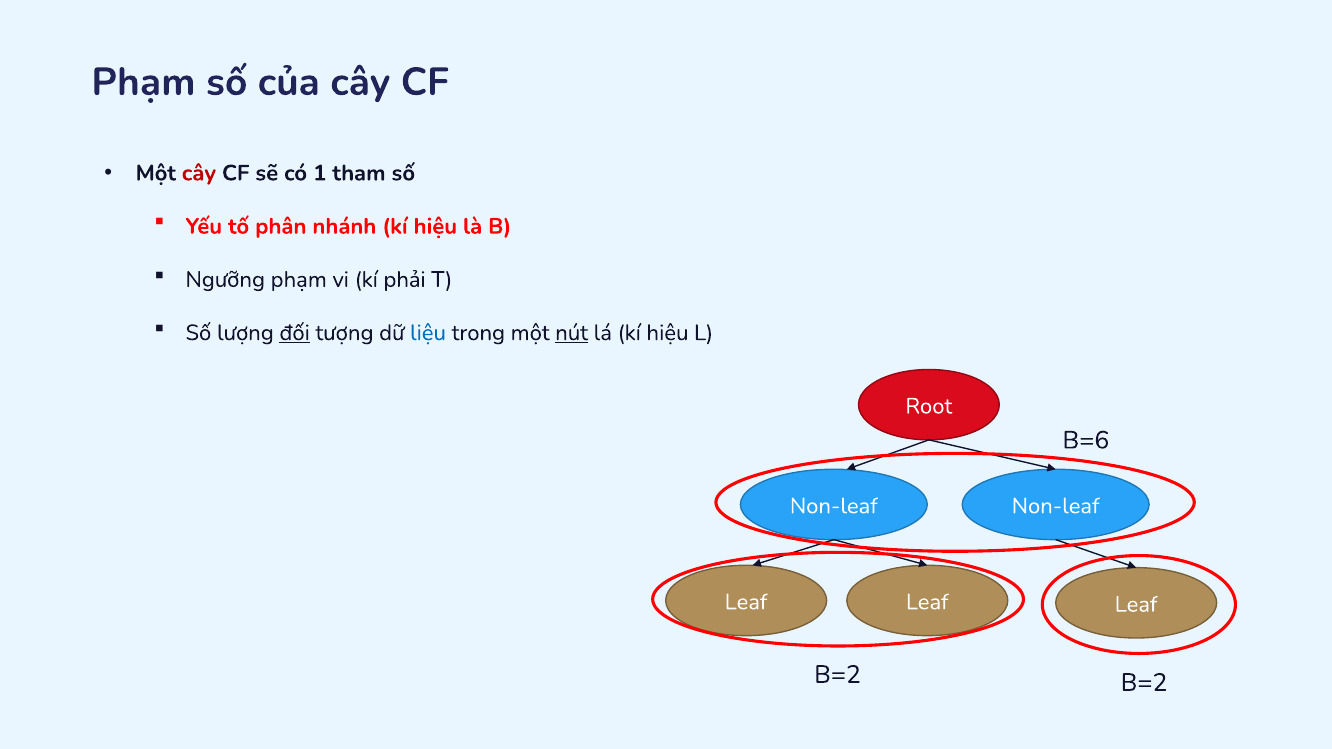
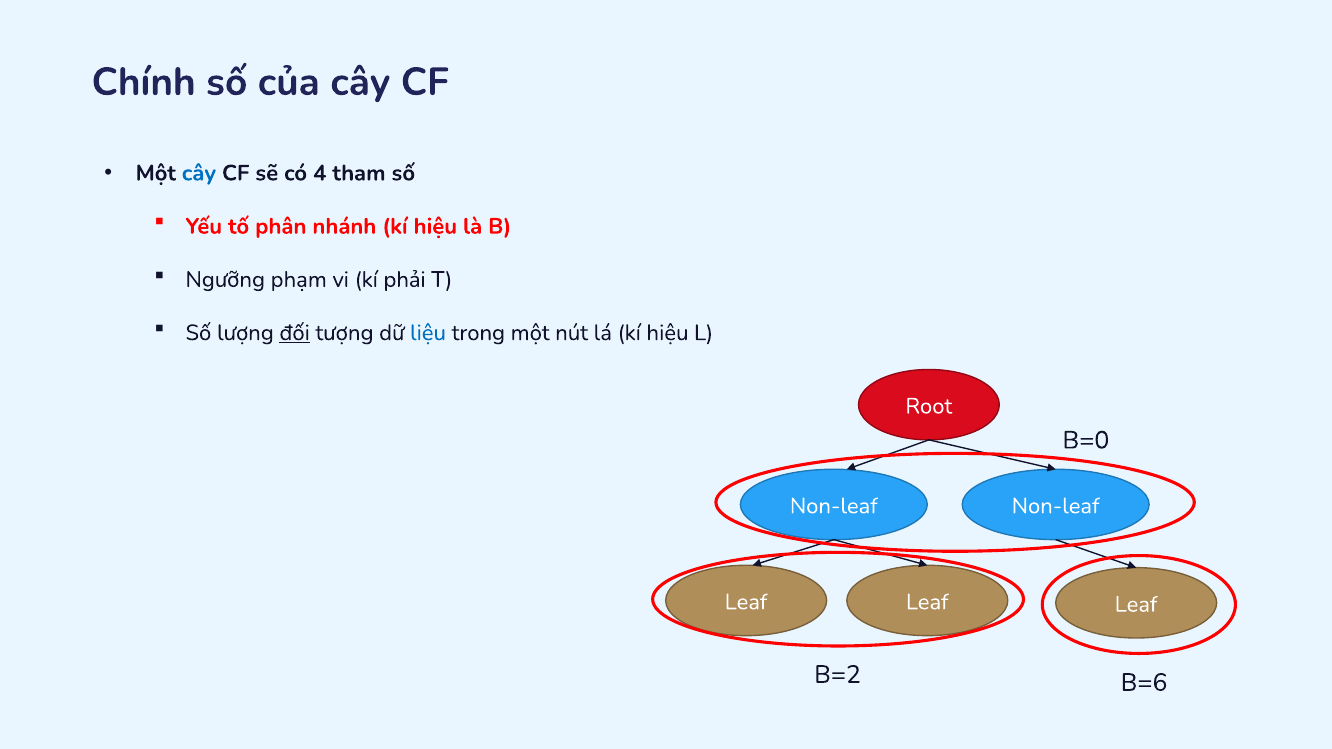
Phạm: Phạm -> Chính (144, 82)
cây colour: red -> blue (199, 173)
1: 1 -> 4 (320, 173)
nút underline: present -> none (572, 333)
B=6: B=6 -> B=0 (1086, 440)
B=2 B=2: B=2 -> B=6 (1144, 683)
